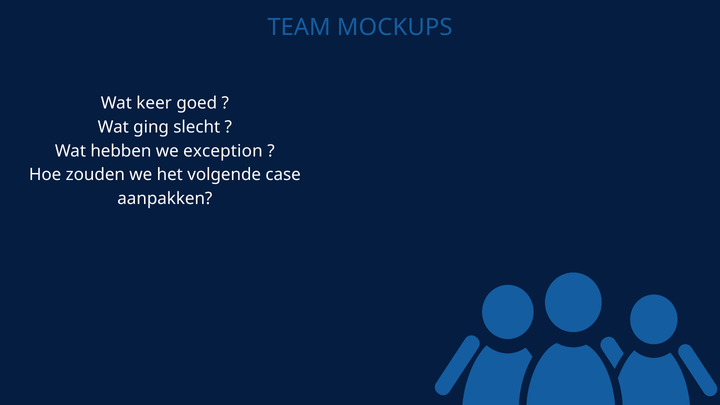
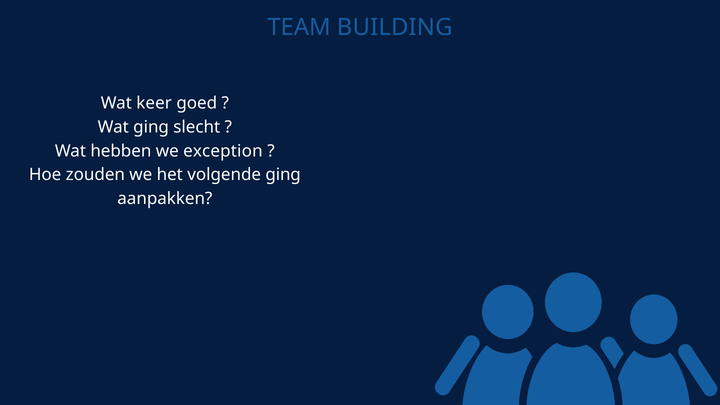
MOCKUPS: MOCKUPS -> BUILDING (395, 27)
volgende case: case -> ging (283, 175)
